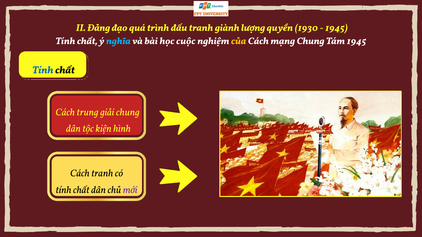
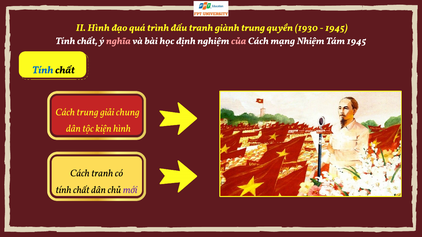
II Đảng: Đảng -> Hình (99, 28)
giành lượng: lượng -> trung (253, 28)
nghĩa colour: light blue -> pink (118, 41)
cuộc: cuộc -> định (186, 41)
của colour: yellow -> pink (239, 41)
mạng Chung: Chung -> Nhiệm (311, 41)
